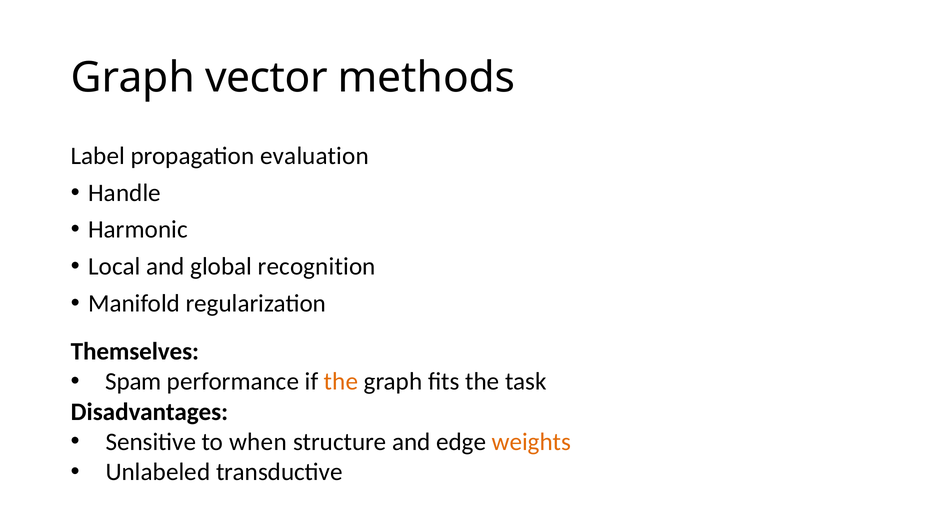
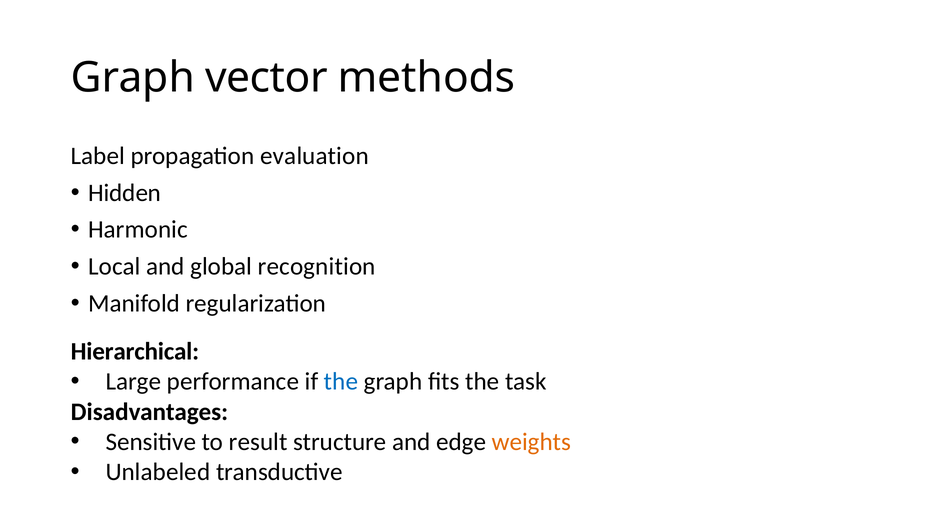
Handle: Handle -> Hidden (125, 193)
Themselves: Themselves -> Hierarchical (135, 352)
Spam: Spam -> Large (133, 382)
the colour: orange -> blue (341, 382)
when: when -> result (258, 442)
